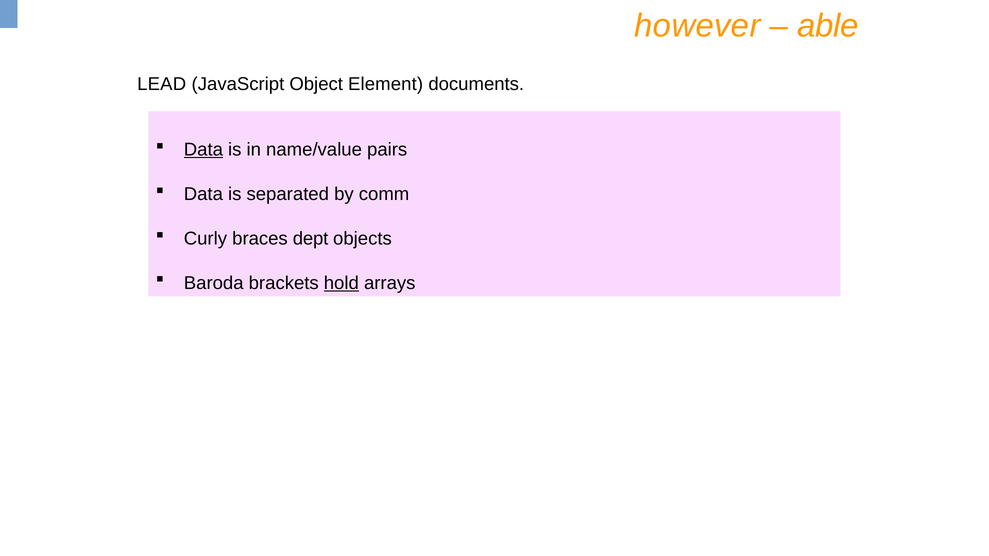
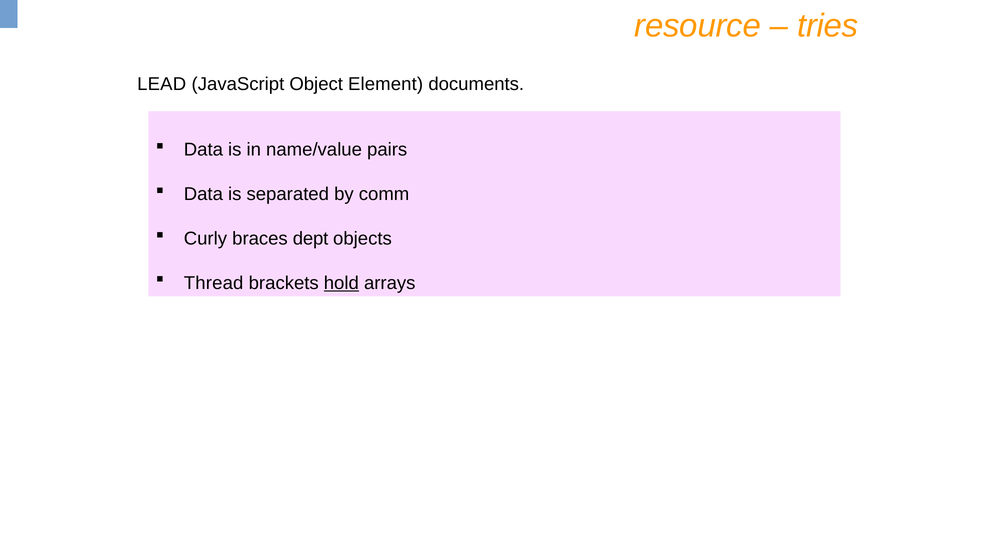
however: however -> resource (698, 26)
able: able -> tries (828, 26)
Data underline: present -> none (203, 150)
Baroda: Baroda -> Thread (214, 283)
